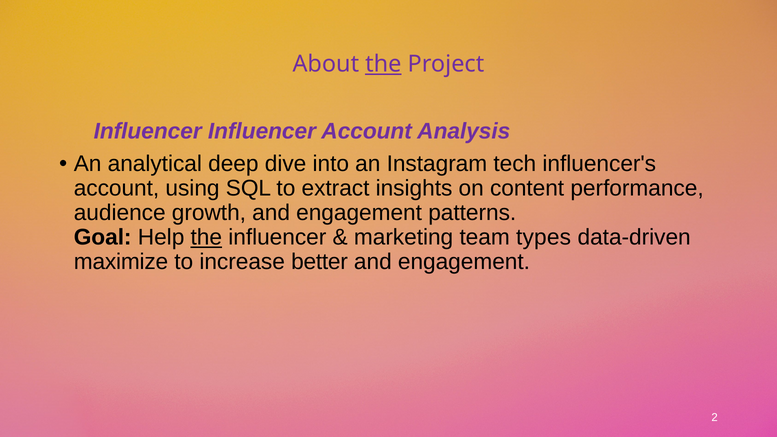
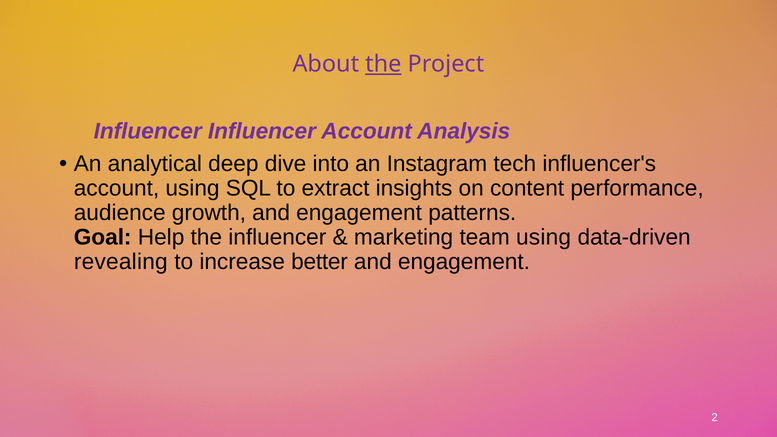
the underline: present -> none (206, 237)
team types: types -> using (544, 237)
maximize: maximize -> revealing (121, 262)
